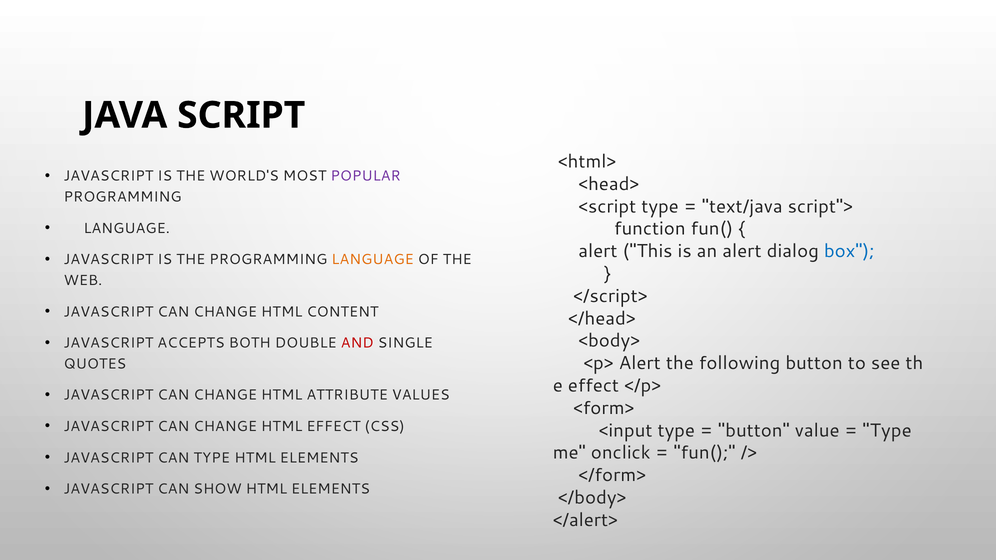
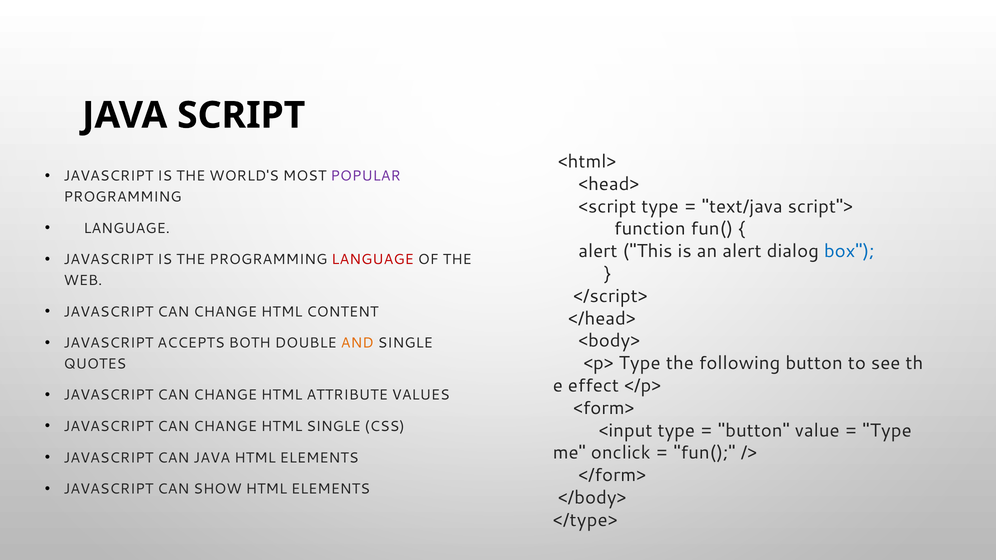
LANGUAGE colour: orange -> red (373, 260)
AND colour: red -> orange (357, 343)
<p> Alert: Alert -> Type (640, 363)
HTML EFFECT: EFFECT -> SINGLE (333, 427)
CAN TYPE: TYPE -> JAVA (212, 458)
</alert>: </alert> -> </type> (585, 520)
